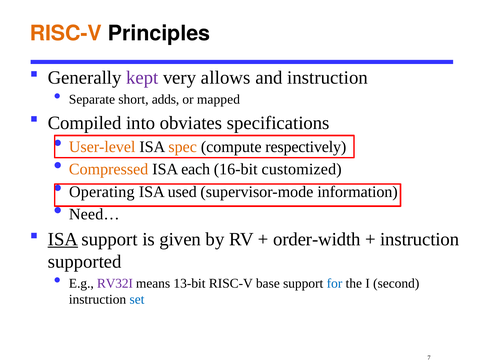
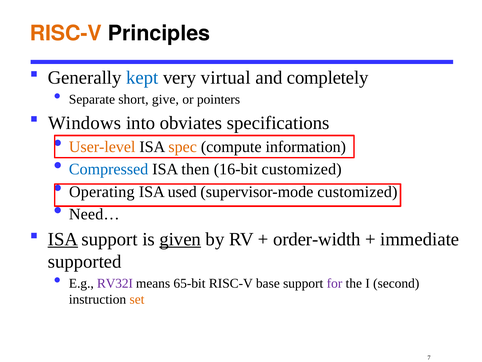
kept colour: purple -> blue (142, 78)
allows: allows -> virtual (226, 78)
and instruction: instruction -> completely (328, 78)
adds: adds -> give (165, 99)
mapped: mapped -> pointers (218, 99)
Compiled: Compiled -> Windows (85, 123)
respectively: respectively -> information (306, 147)
Compressed colour: orange -> blue (109, 169)
each: each -> then (195, 169)
supervisor-mode information: information -> customized (357, 192)
given underline: none -> present (180, 239)
instruction: instruction -> immediate (420, 239)
13-bit: 13-bit -> 65-bit (189, 283)
for colour: blue -> purple (335, 283)
set colour: blue -> orange (137, 299)
